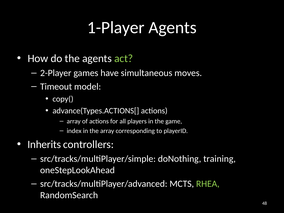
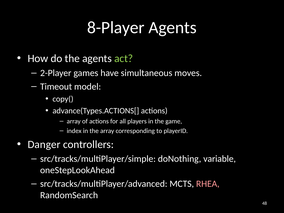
1-Player: 1-Player -> 8-Player (116, 27)
Inherits: Inherits -> Danger (44, 144)
training: training -> variable (220, 159)
RHEA colour: light green -> pink (208, 184)
